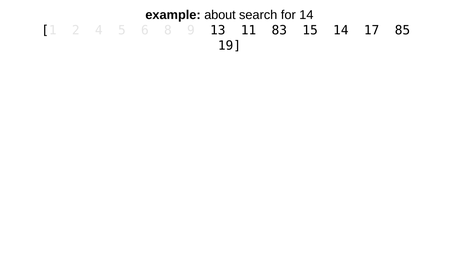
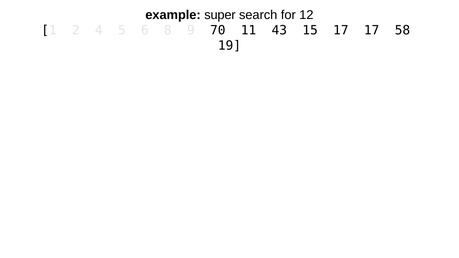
about: about -> super (220, 15)
for 14: 14 -> 12 (306, 15)
13: 13 -> 70 (218, 30)
83: 83 -> 43 (279, 30)
15 14: 14 -> 17 (341, 30)
85: 85 -> 58 (402, 30)
